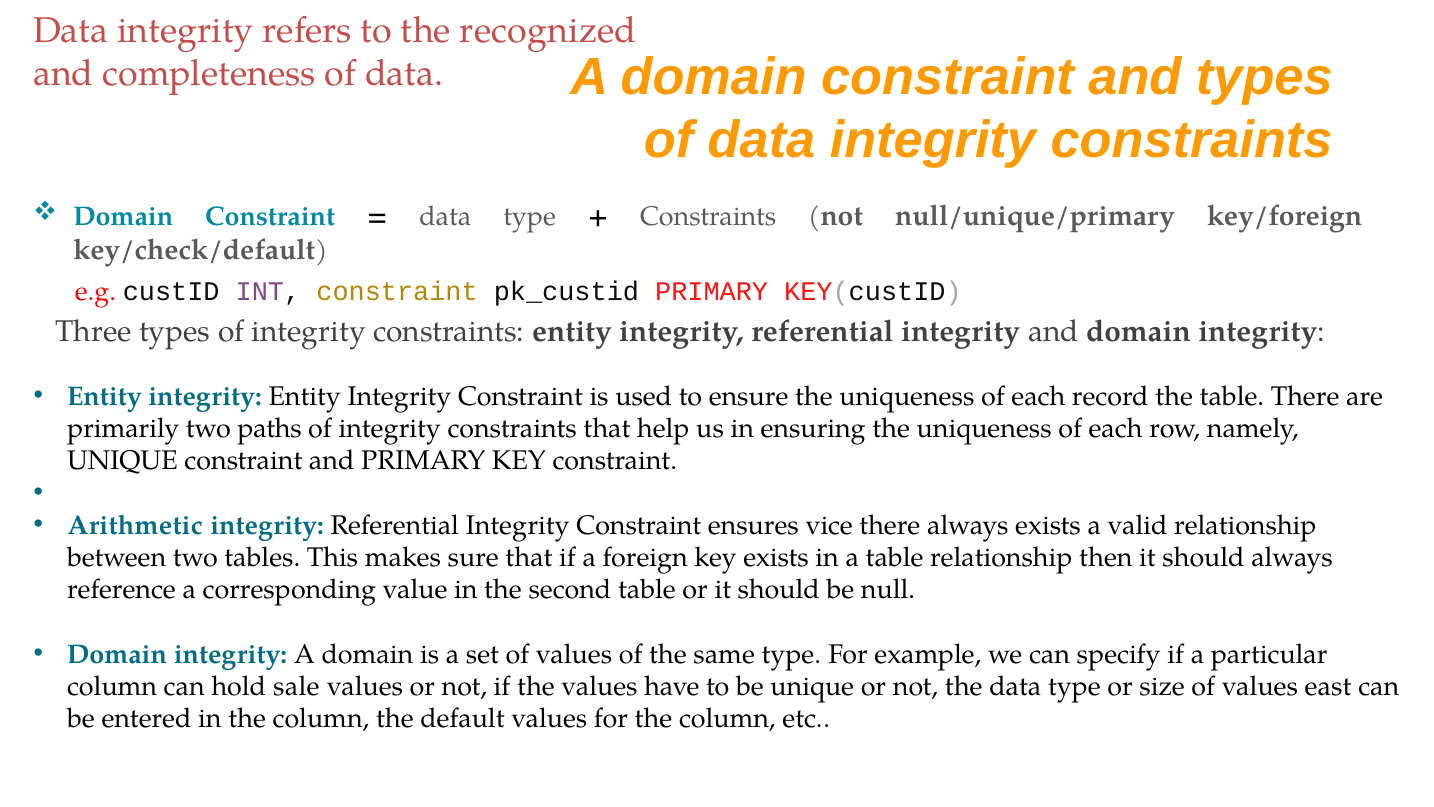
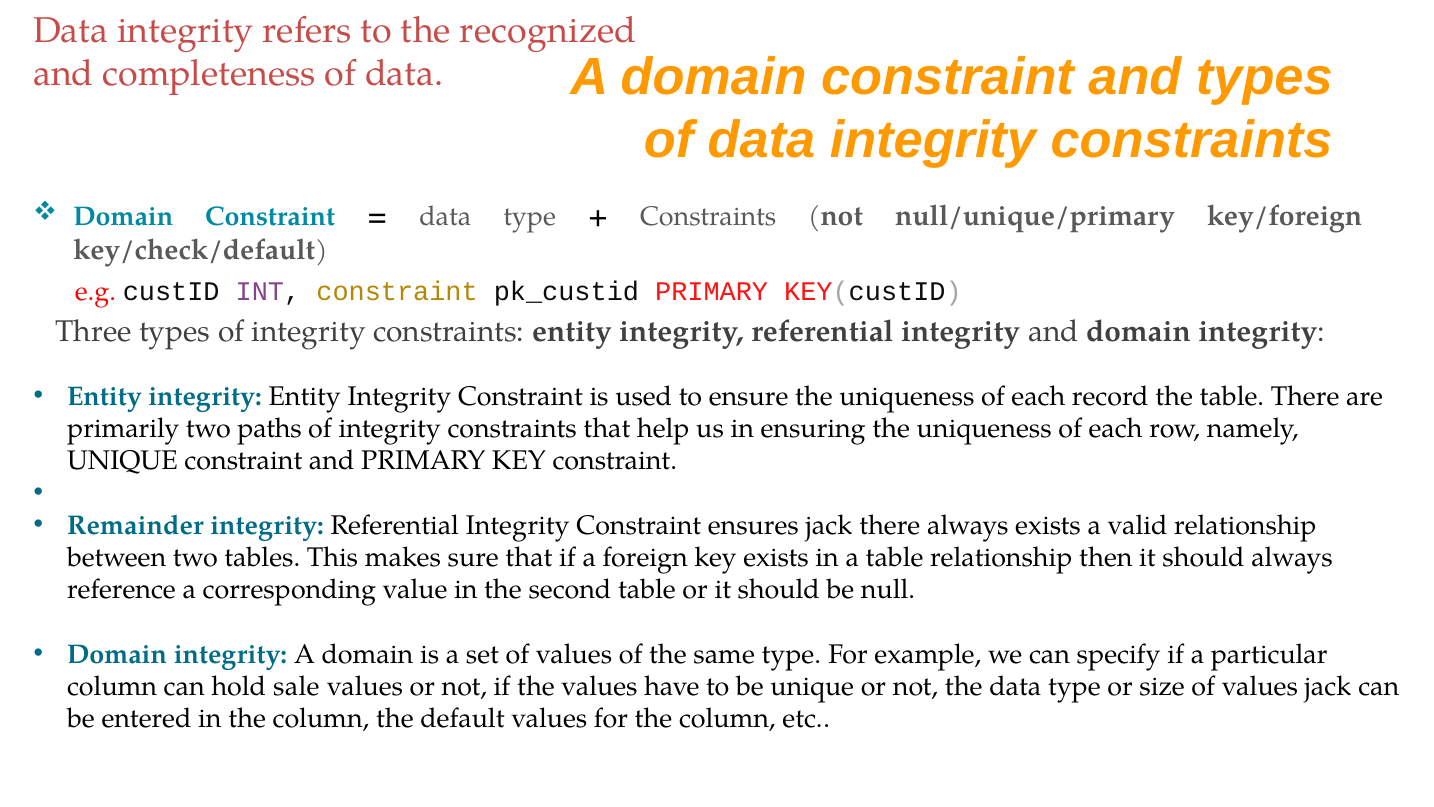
Arithmetic: Arithmetic -> Remainder (135, 525)
ensures vice: vice -> jack (829, 525)
values east: east -> jack (1328, 687)
